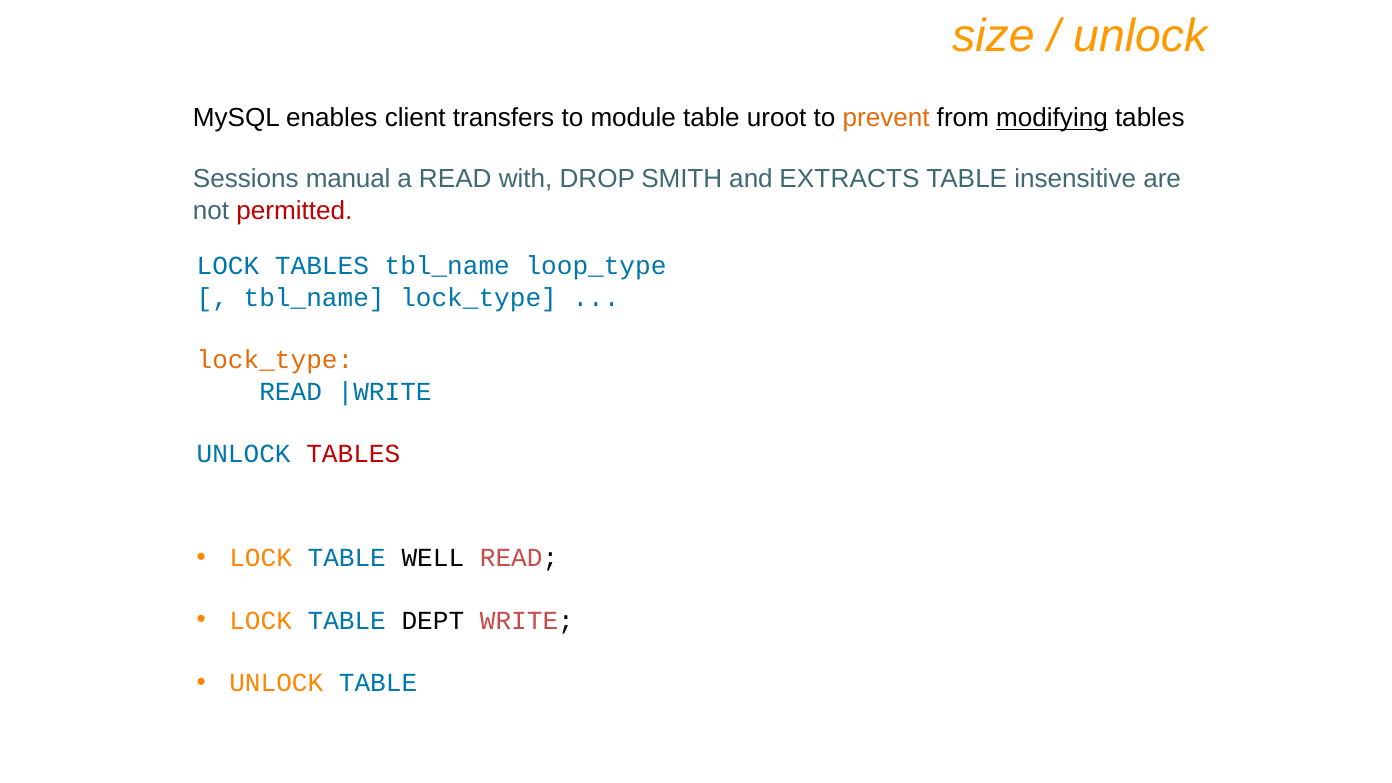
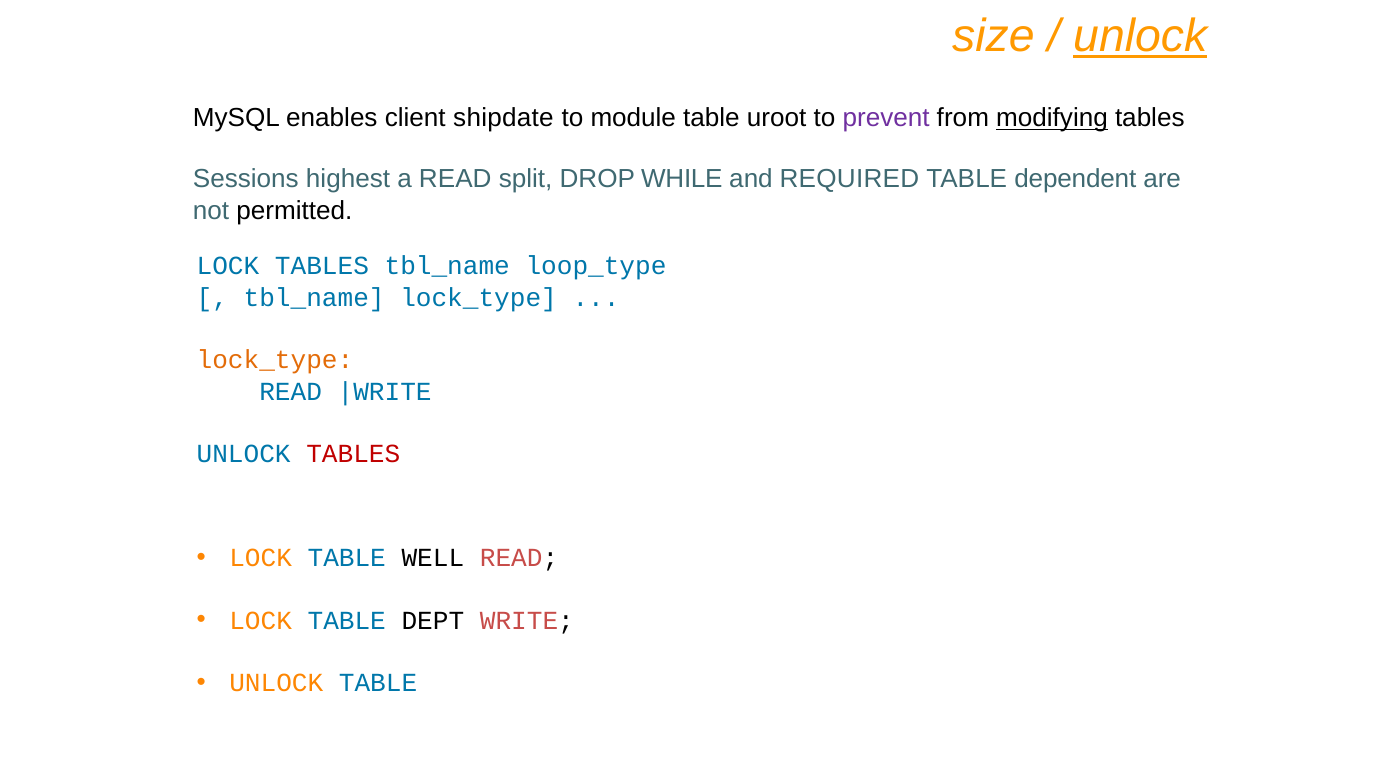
unlock underline: none -> present (1140, 36)
transfers: transfers -> shipdate (503, 118)
prevent colour: orange -> purple (886, 118)
manual: manual -> highest (348, 179)
with: with -> split (526, 179)
SMITH: SMITH -> WHILE (682, 179)
EXTRACTS: EXTRACTS -> REQUIRED (849, 179)
insensitive: insensitive -> dependent (1075, 179)
permitted colour: red -> black (294, 211)
